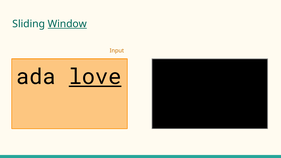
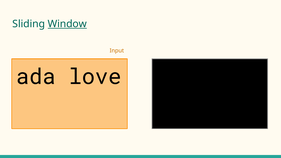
love underline: present -> none (95, 77)
